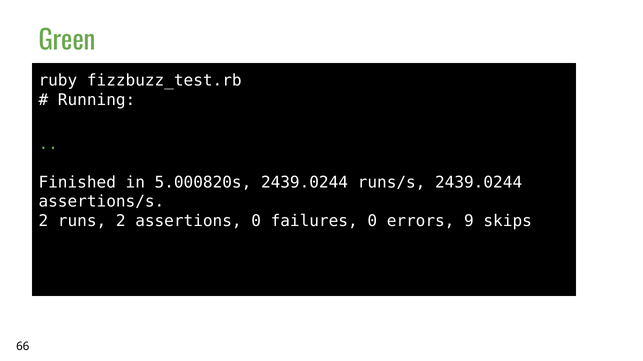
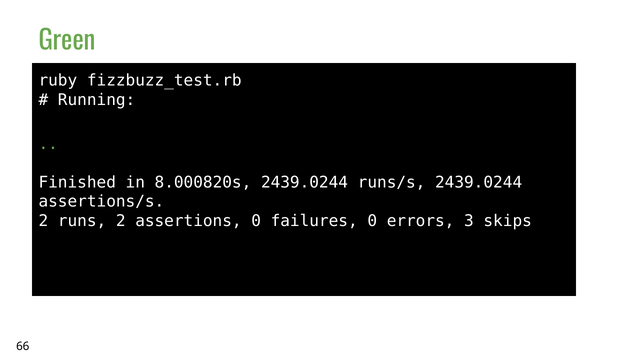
5.000820s: 5.000820s -> 8.000820s (203, 183)
9: 9 -> 3 (469, 221)
